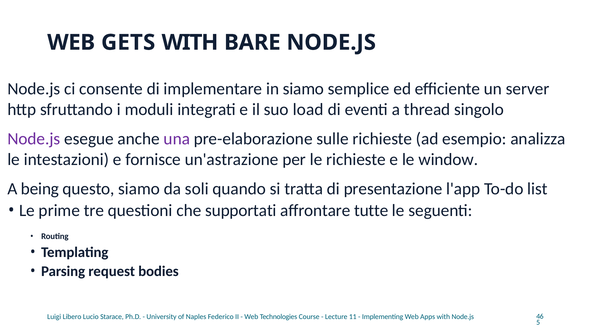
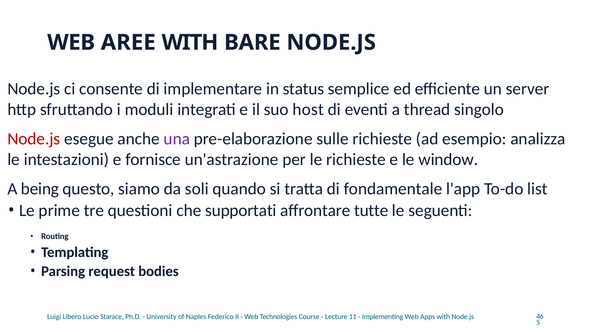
GETS: GETS -> AREE (128, 42)
in siamo: siamo -> status (303, 89)
load: load -> host (308, 110)
Node.js colour: purple -> red (34, 139)
presentazione: presentazione -> fondamentale (393, 189)
